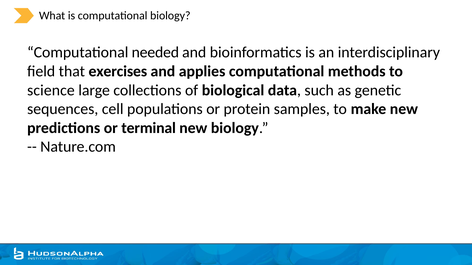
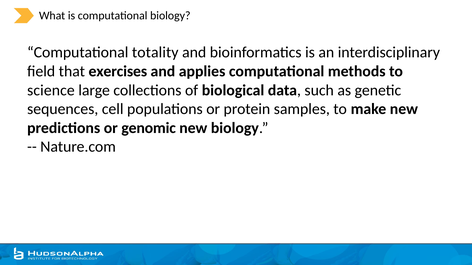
needed: needed -> totality (155, 53)
terminal: terminal -> genomic (149, 128)
